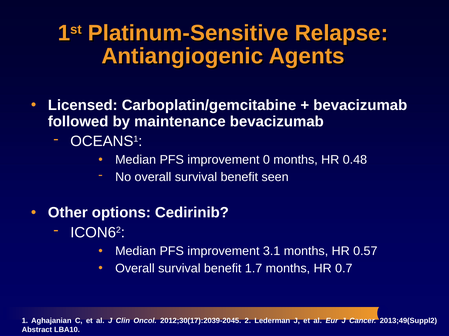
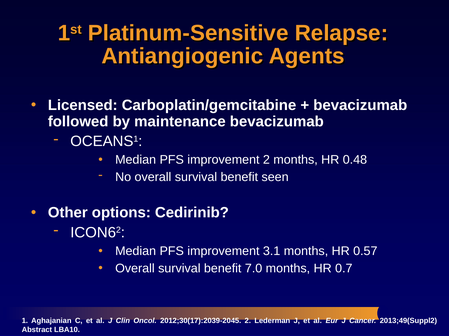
improvement 0: 0 -> 2 (266, 160)
1.7: 1.7 -> 7.0 (254, 269)
